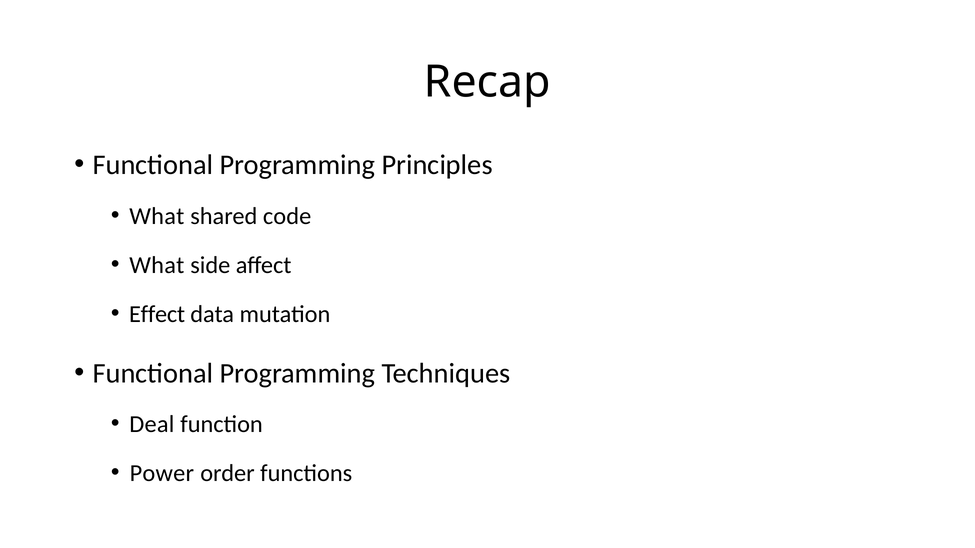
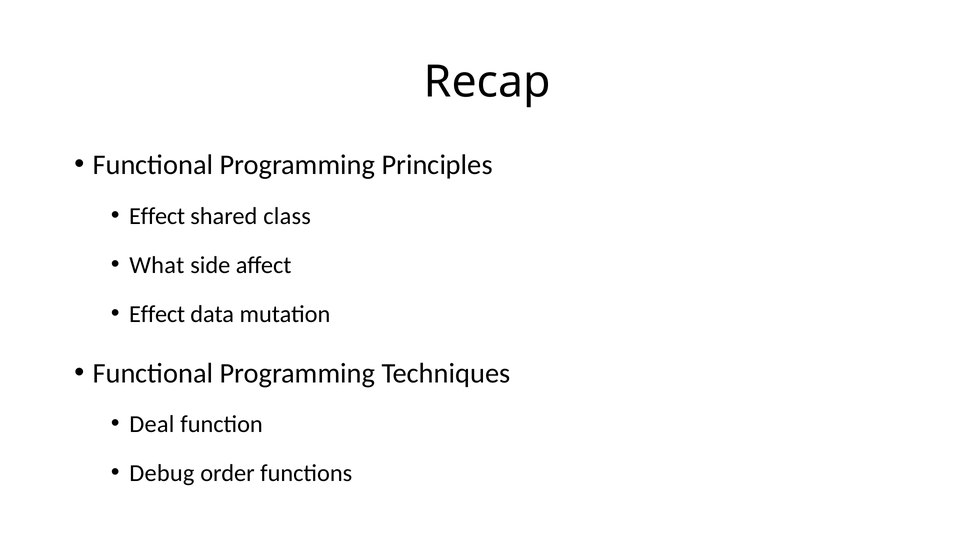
What: What -> Effect (157, 216)
code: code -> class (287, 216)
Power: Power -> Debug (162, 474)
